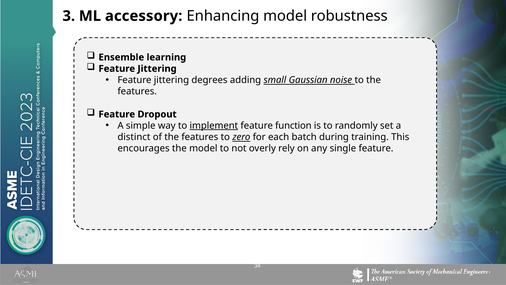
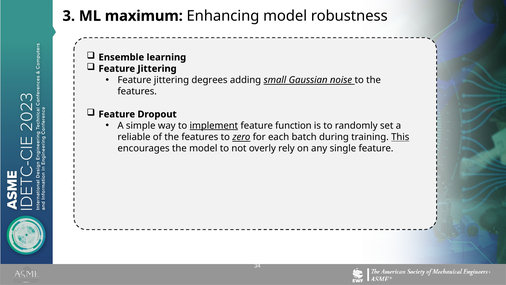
accessory: accessory -> maximum (144, 16)
distinct: distinct -> reliable (134, 137)
This underline: none -> present (400, 137)
